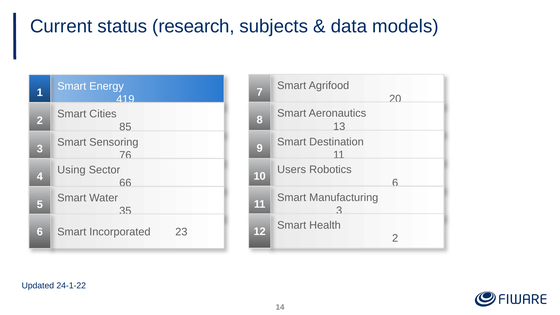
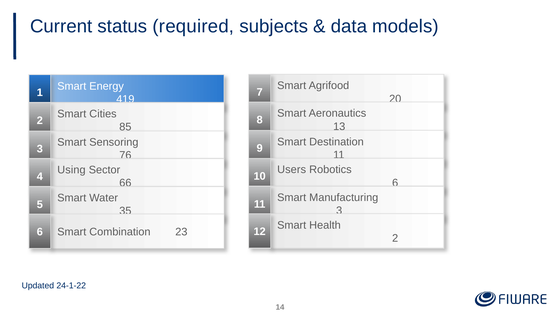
research: research -> required (193, 26)
Incorporated: Incorporated -> Combination (120, 232)
